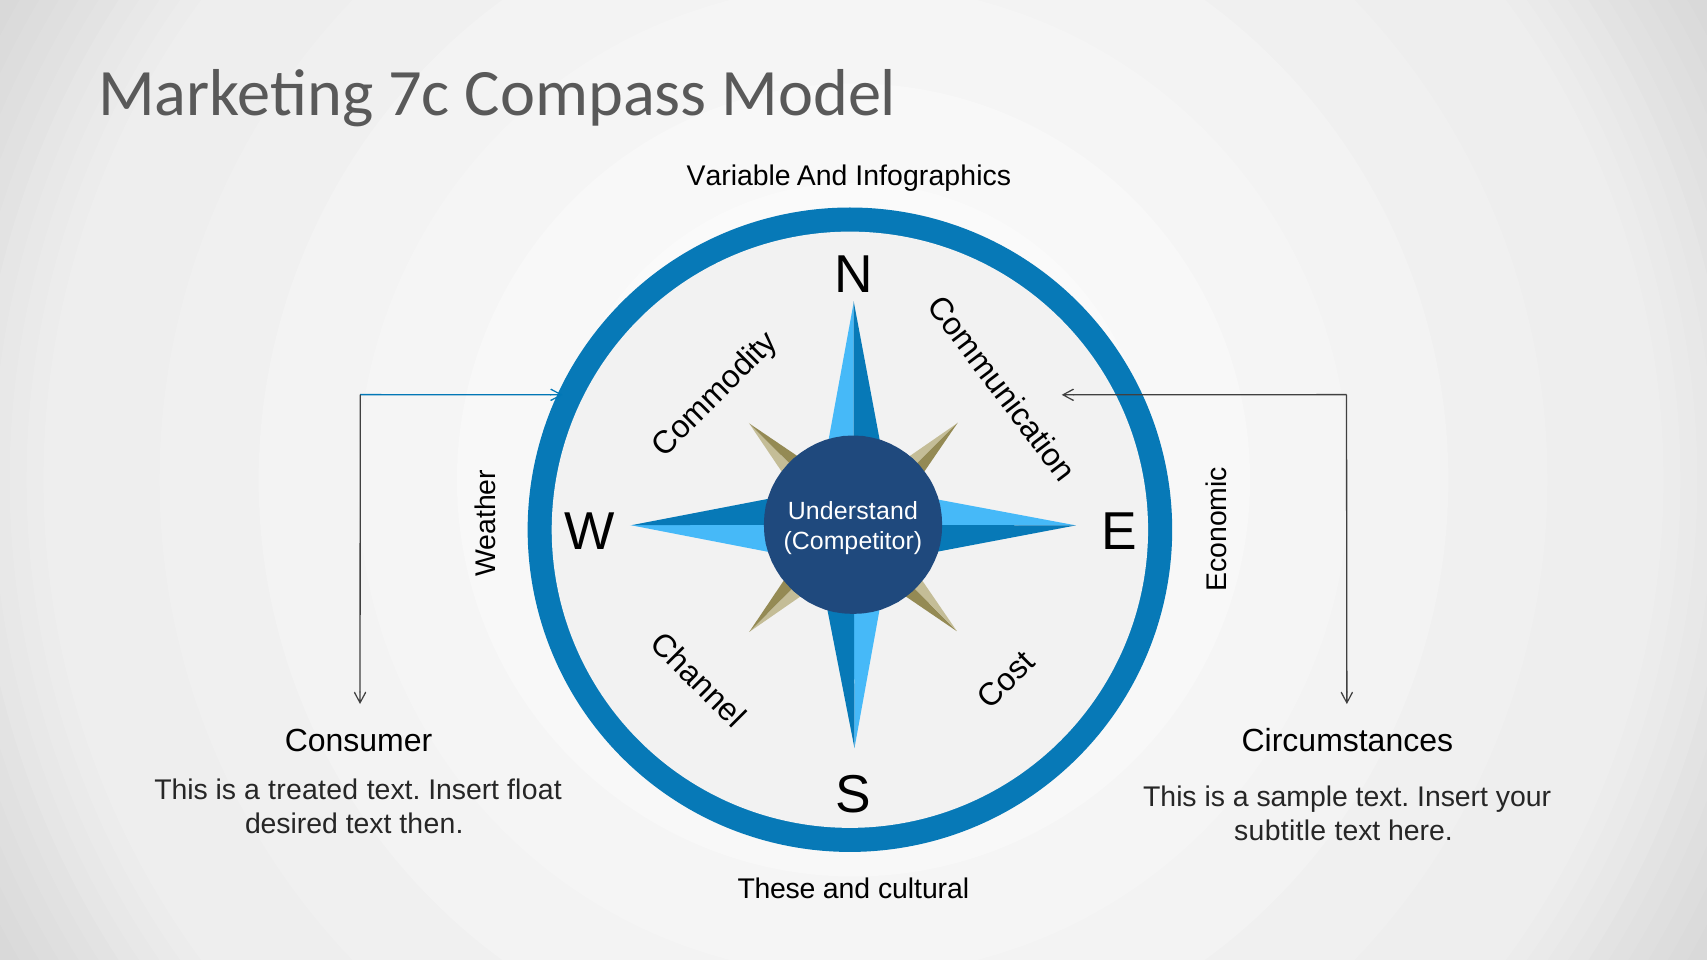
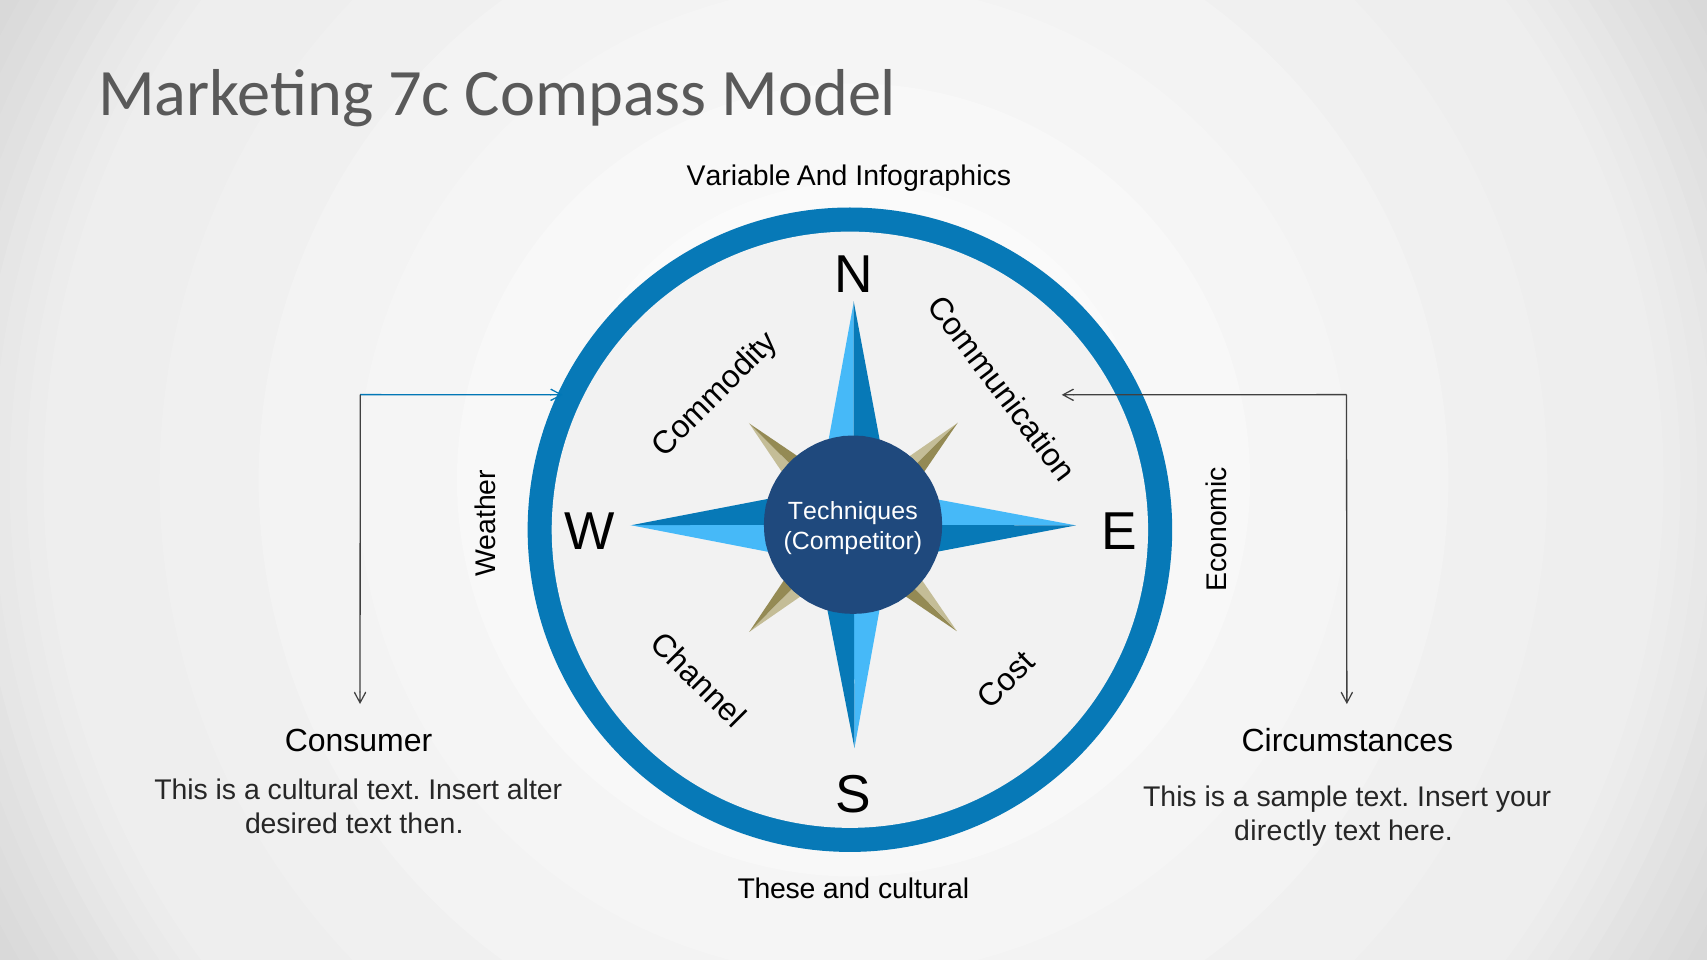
Understand: Understand -> Techniques (853, 512)
a treated: treated -> cultural (313, 790)
float: float -> alter (535, 790)
subtitle: subtitle -> directly (1280, 831)
